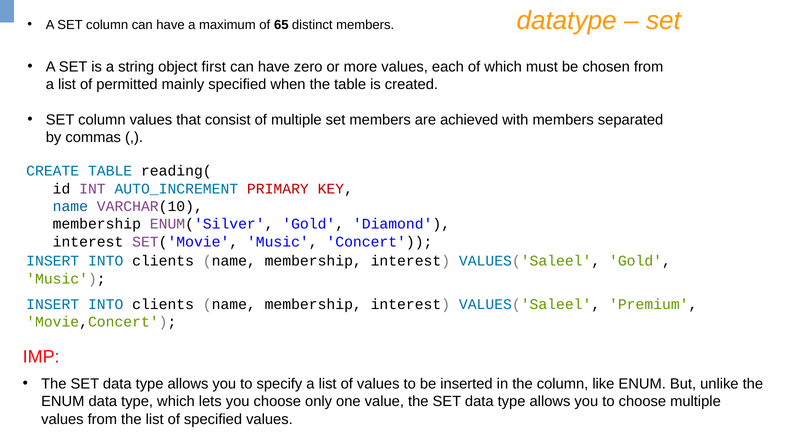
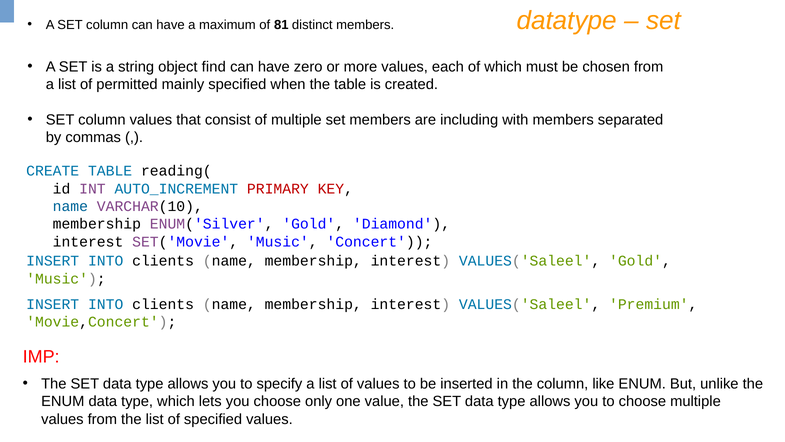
65: 65 -> 81 (281, 25)
first: first -> find (214, 67)
achieved: achieved -> including (469, 120)
